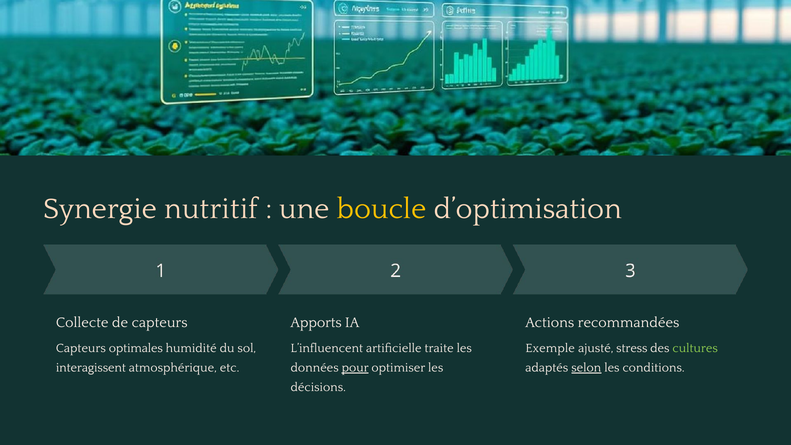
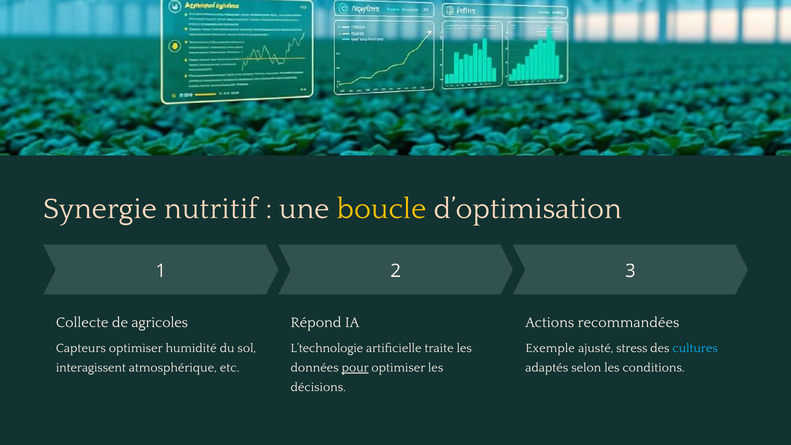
de capteurs: capteurs -> agricoles (160, 322)
Apports: Apports -> Répond (316, 322)
Capteurs optimales: optimales -> optimiser (136, 348)
L’influencent: L’influencent -> L’technologie (327, 348)
cultures colour: light green -> light blue (695, 348)
selon underline: present -> none (586, 368)
